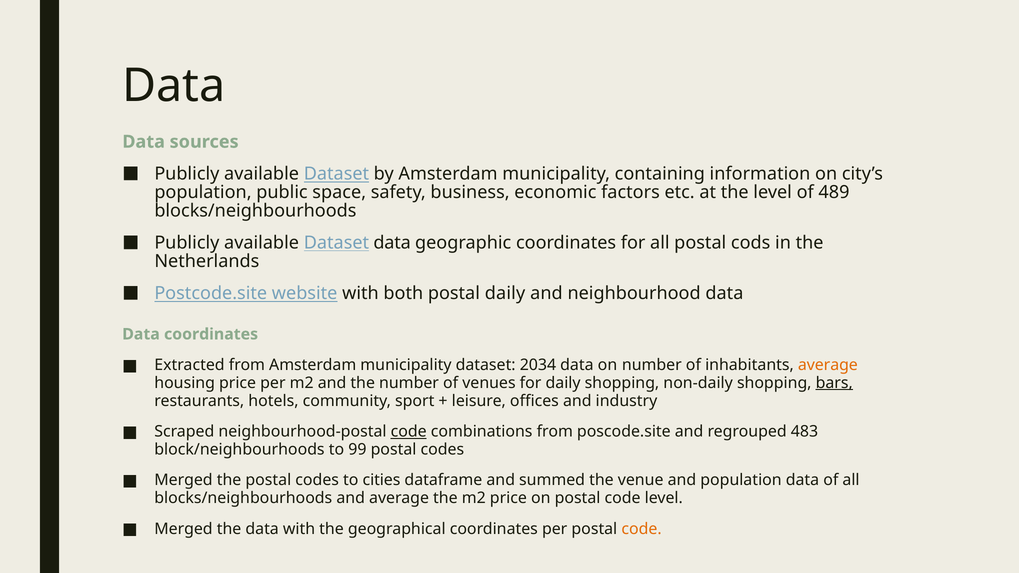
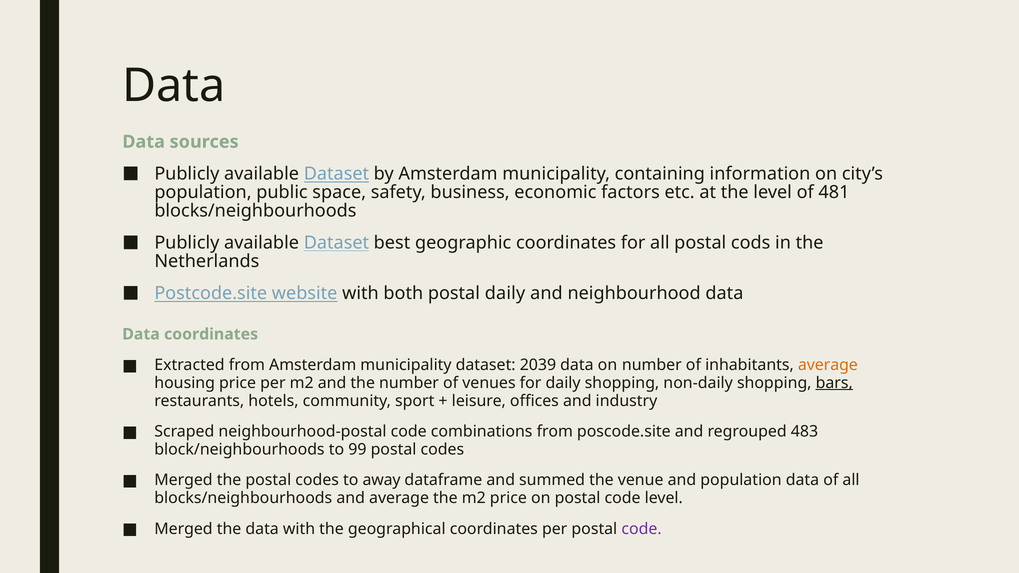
489: 489 -> 481 (834, 193)
Dataset data: data -> best (392, 243)
2034: 2034 -> 2039 (538, 365)
code underline: present -> none (409, 432)
cities: cities -> away (382, 480)
code colour: orange -> purple (642, 529)
